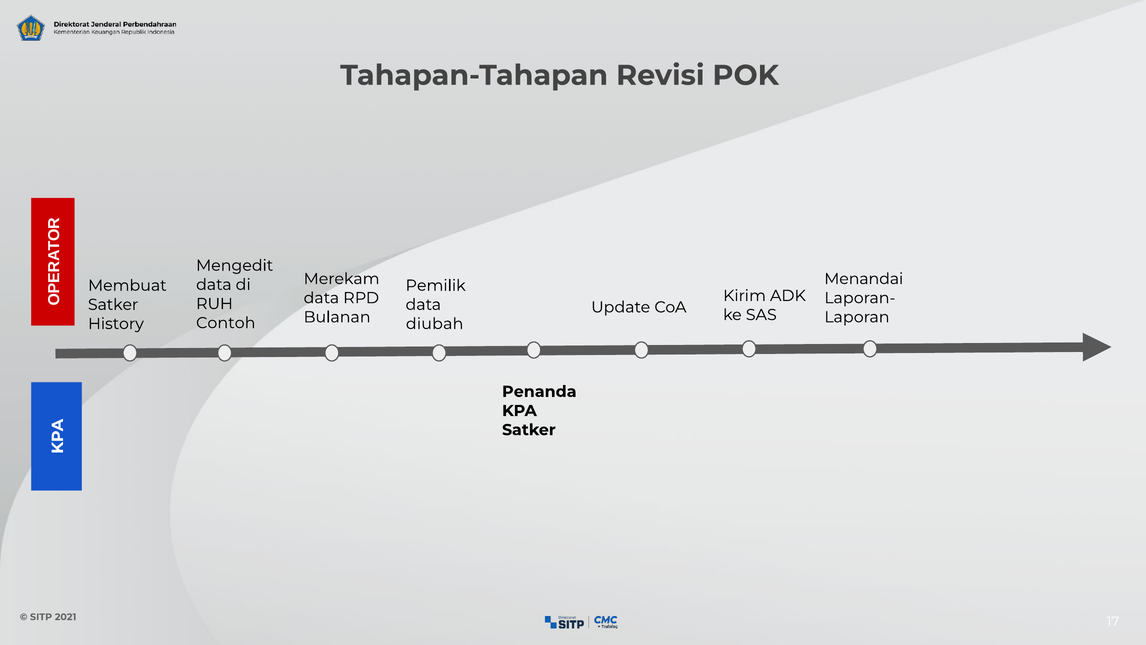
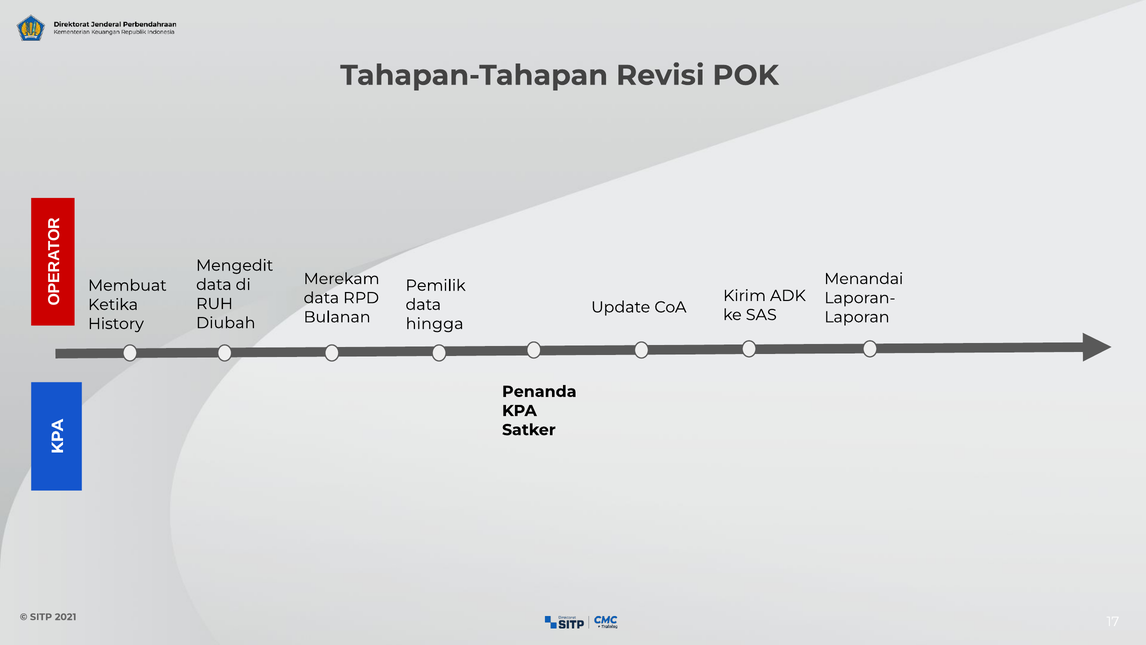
Satker: Satker -> Ketika (113, 304)
Contoh: Contoh -> Diubah (226, 323)
diubah: diubah -> hingga (435, 324)
